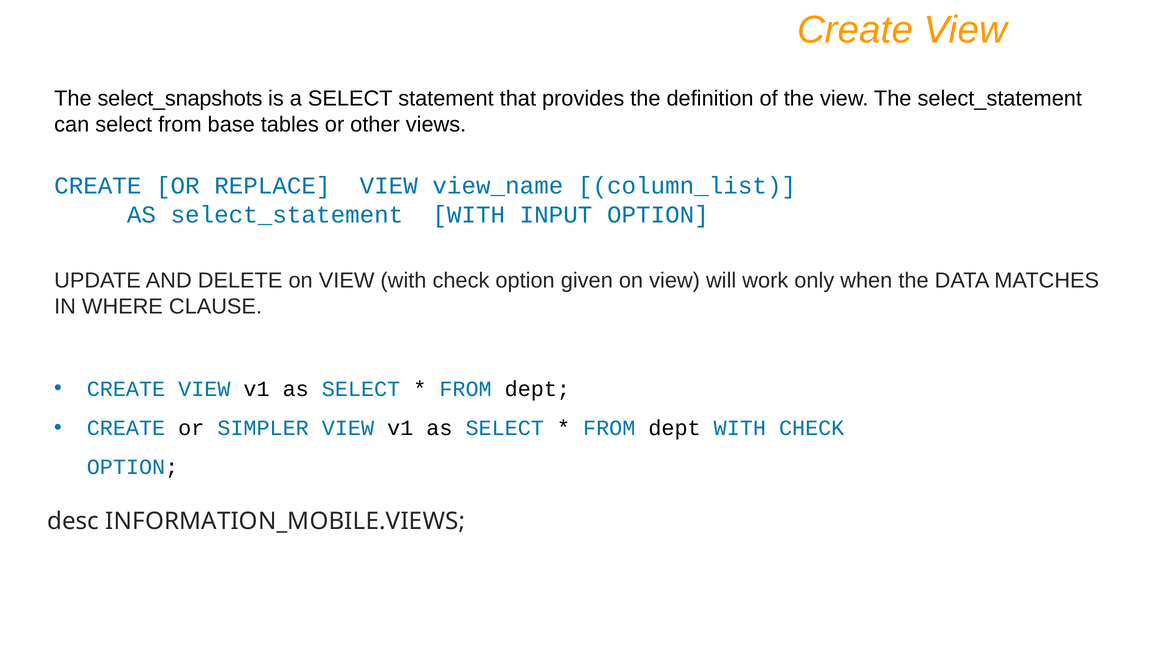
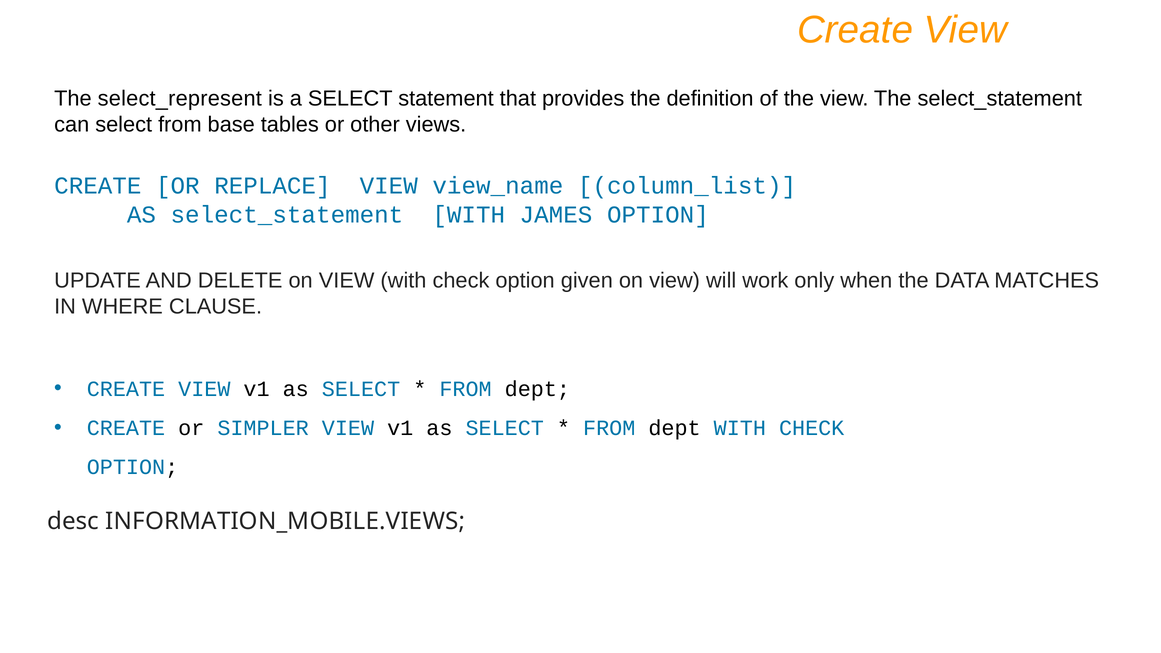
select_snapshots: select_snapshots -> select_represent (180, 99)
INPUT: INPUT -> JAMES (556, 215)
